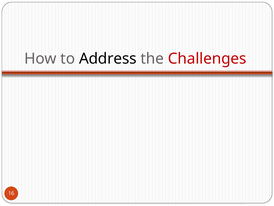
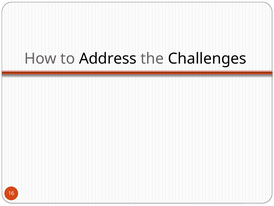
Challenges colour: red -> black (207, 59)
